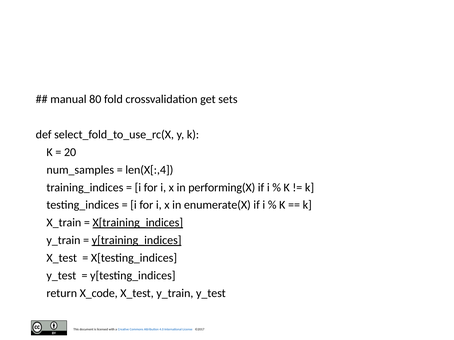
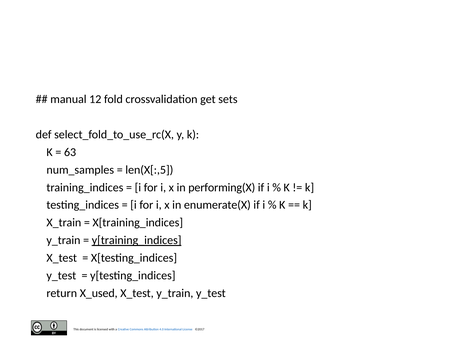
80: 80 -> 12 (95, 99)
20: 20 -> 63 (70, 152)
len(X[:,4: len(X[:,4 -> len(X[:,5 (149, 170)
X[training_indices underline: present -> none (138, 223)
X_code: X_code -> X_used (99, 294)
